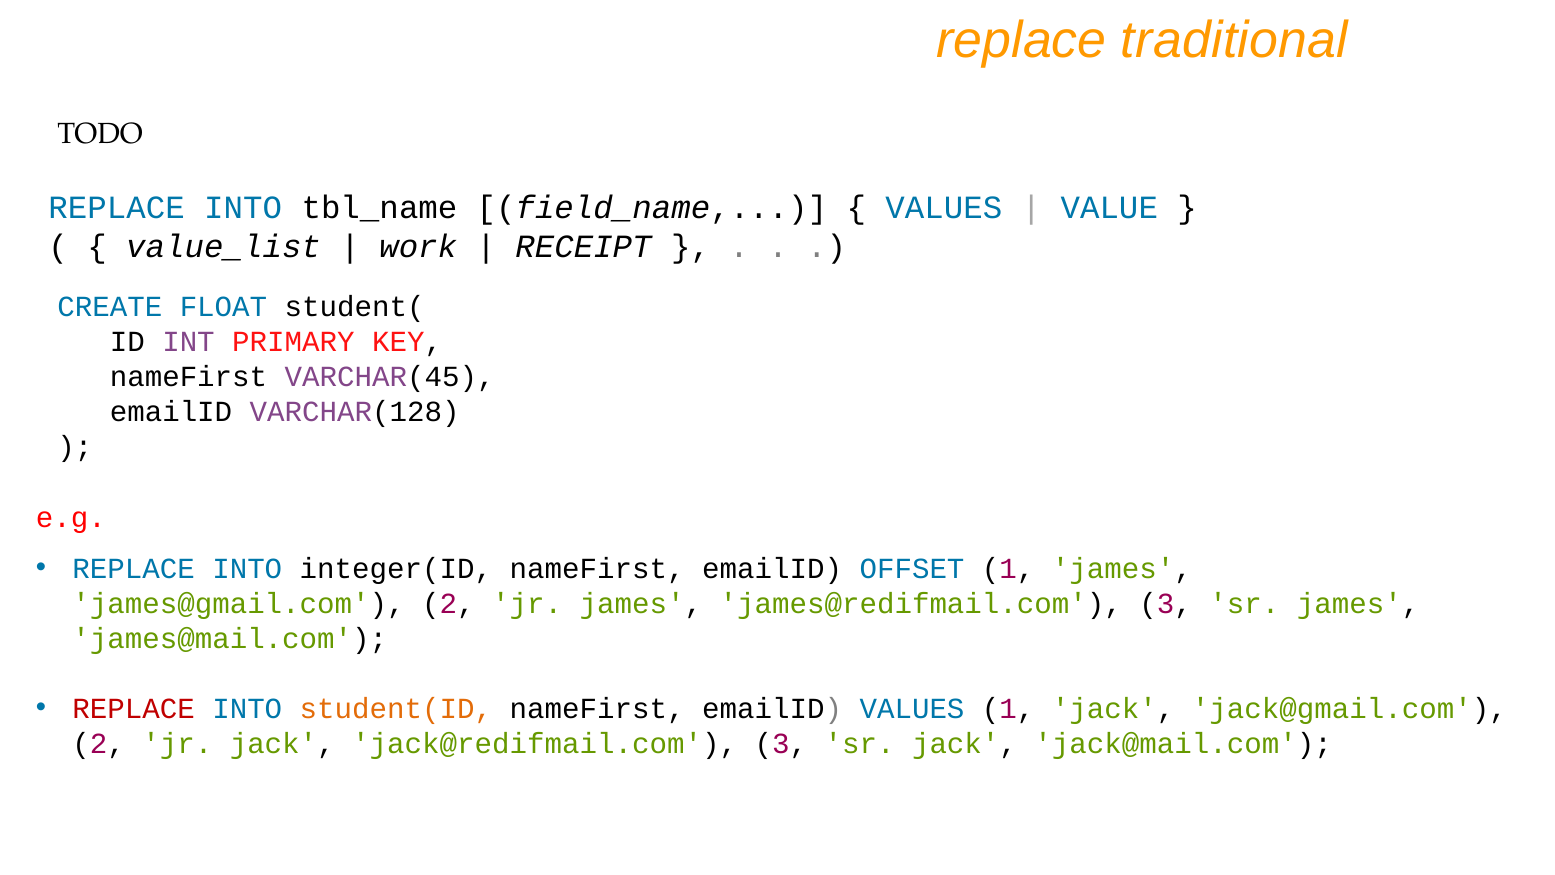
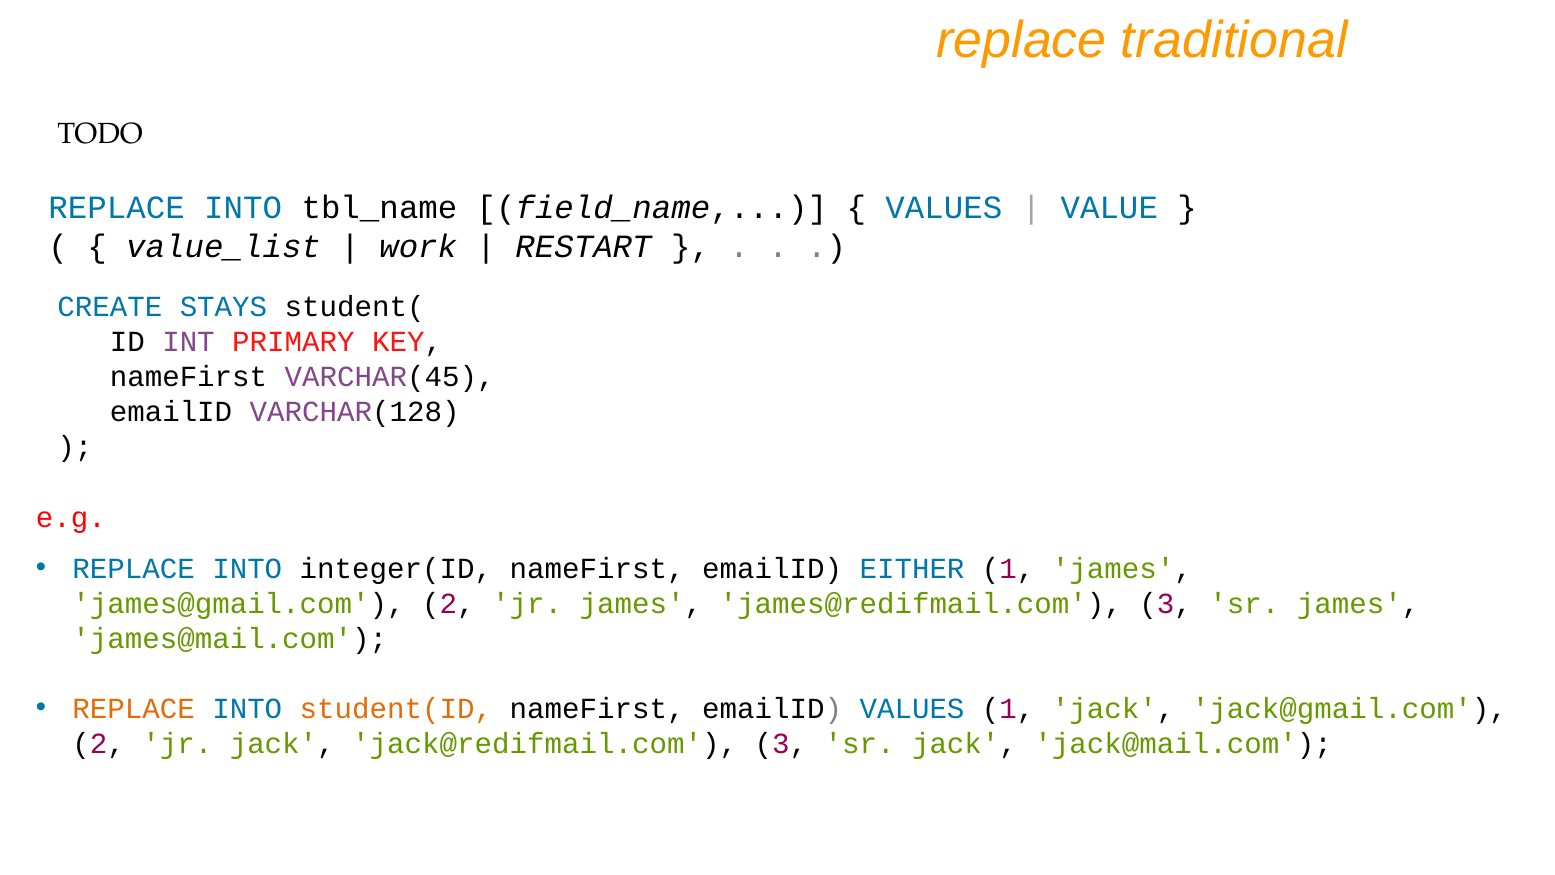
RECEIPT: RECEIPT -> RESTART (584, 246)
FLOAT: FLOAT -> STAYS (223, 306)
OFFSET: OFFSET -> EITHER (912, 568)
REPLACE colour: red -> orange (134, 708)
